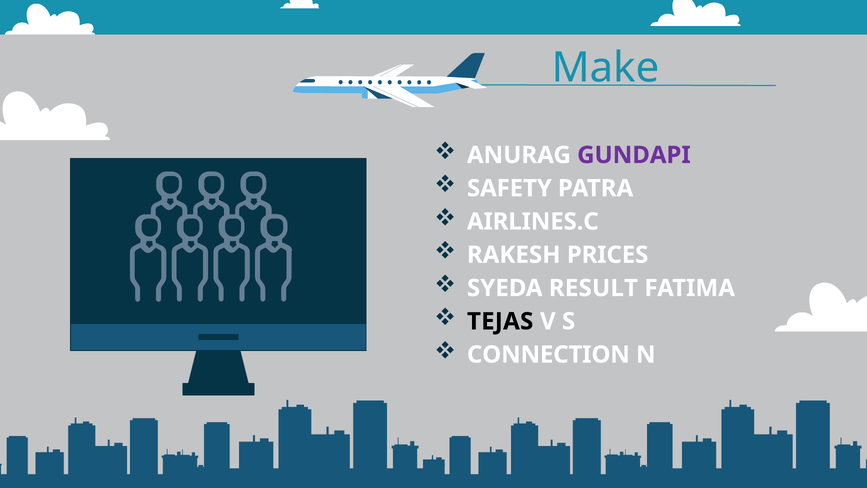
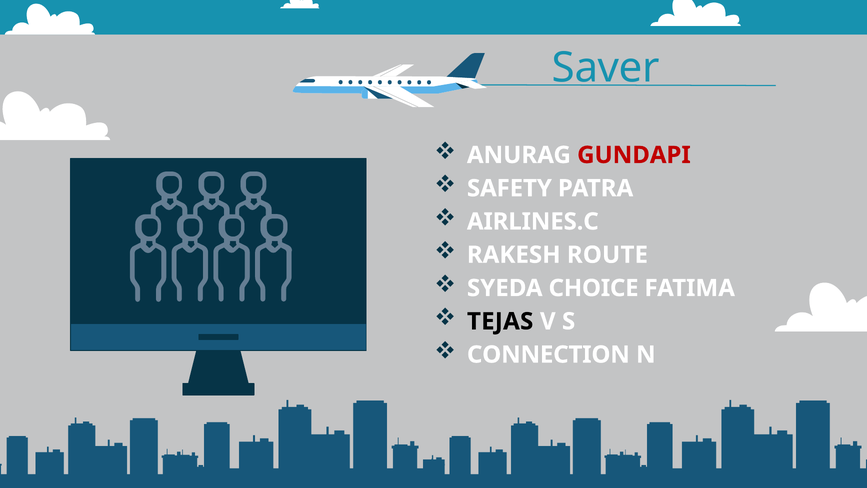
Make: Make -> Saver (606, 68)
GUNDAPI colour: purple -> red (634, 155)
PRICES: PRICES -> ROUTE (607, 255)
RESULT: RESULT -> CHOICE (594, 288)
